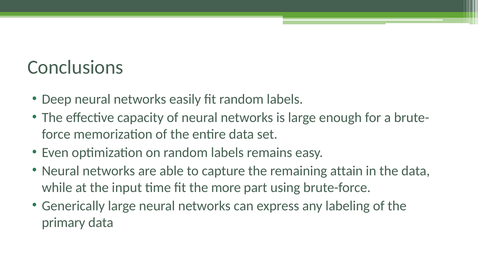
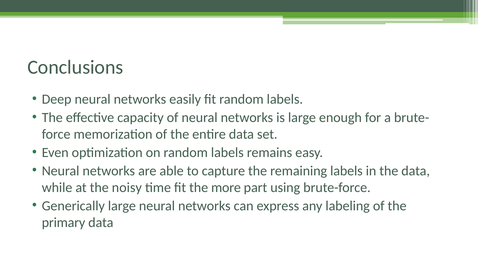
remaining attain: attain -> labels (346, 171)
input: input -> noisy (127, 187)
